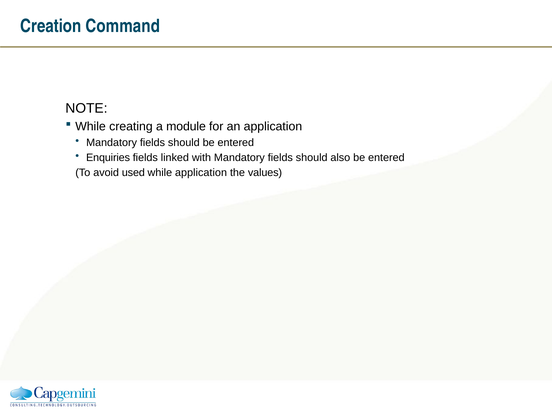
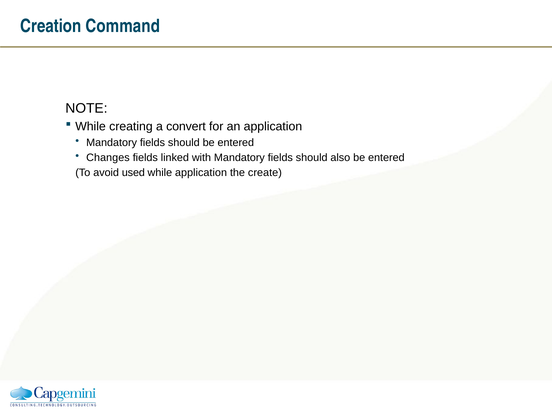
module: module -> convert (186, 126)
Enquiries: Enquiries -> Changes (108, 158)
values: values -> create (265, 173)
